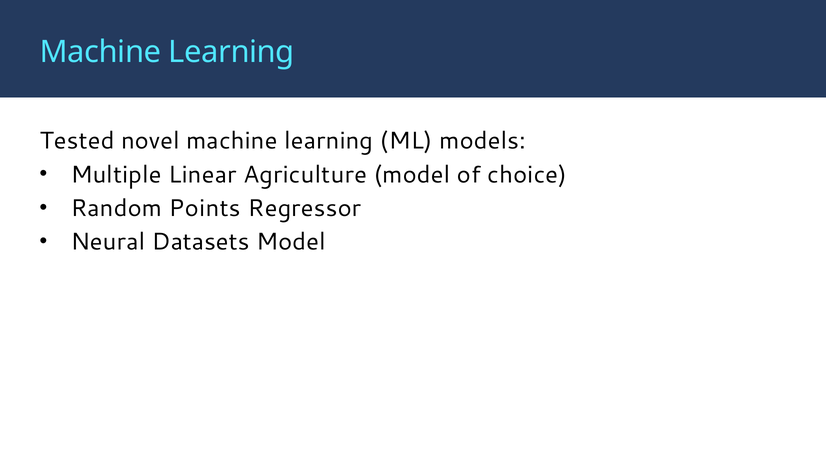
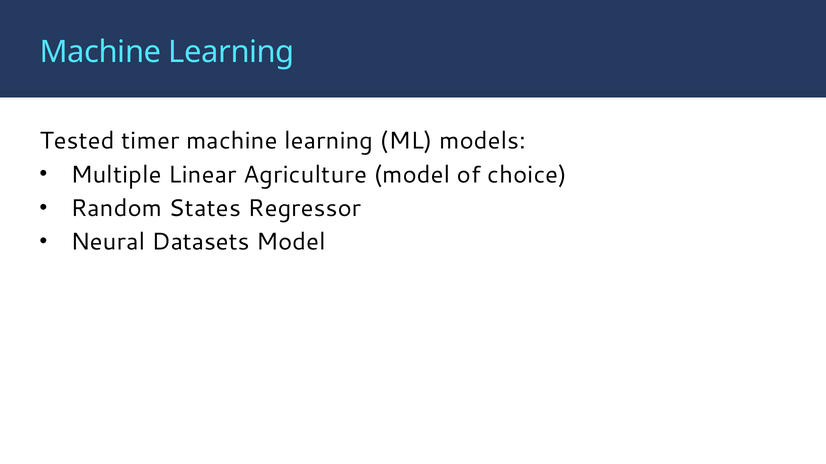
novel: novel -> timer (150, 141)
Points: Points -> States (205, 209)
